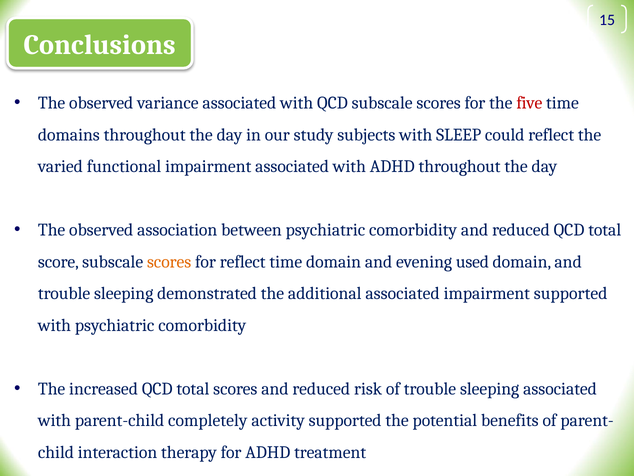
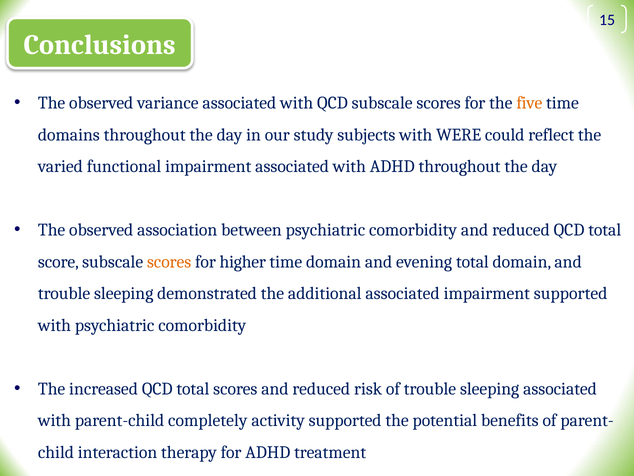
five colour: red -> orange (529, 103)
SLEEP: SLEEP -> WERE (459, 135)
for reflect: reflect -> higher (243, 262)
evening used: used -> total (472, 262)
